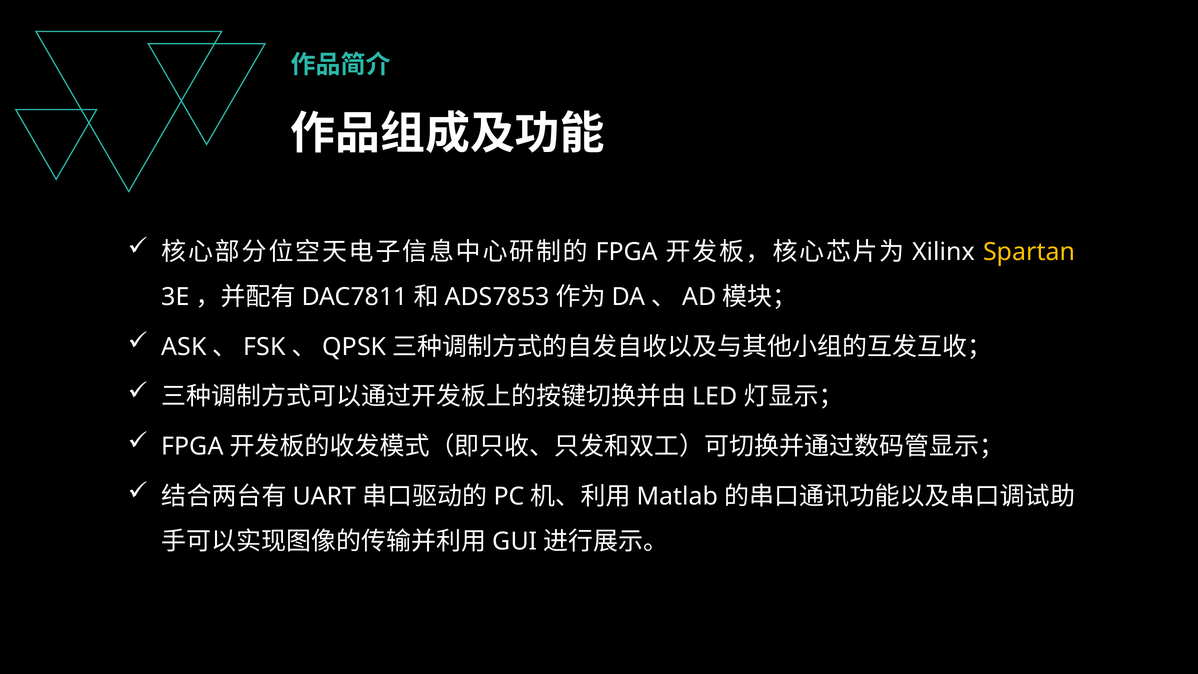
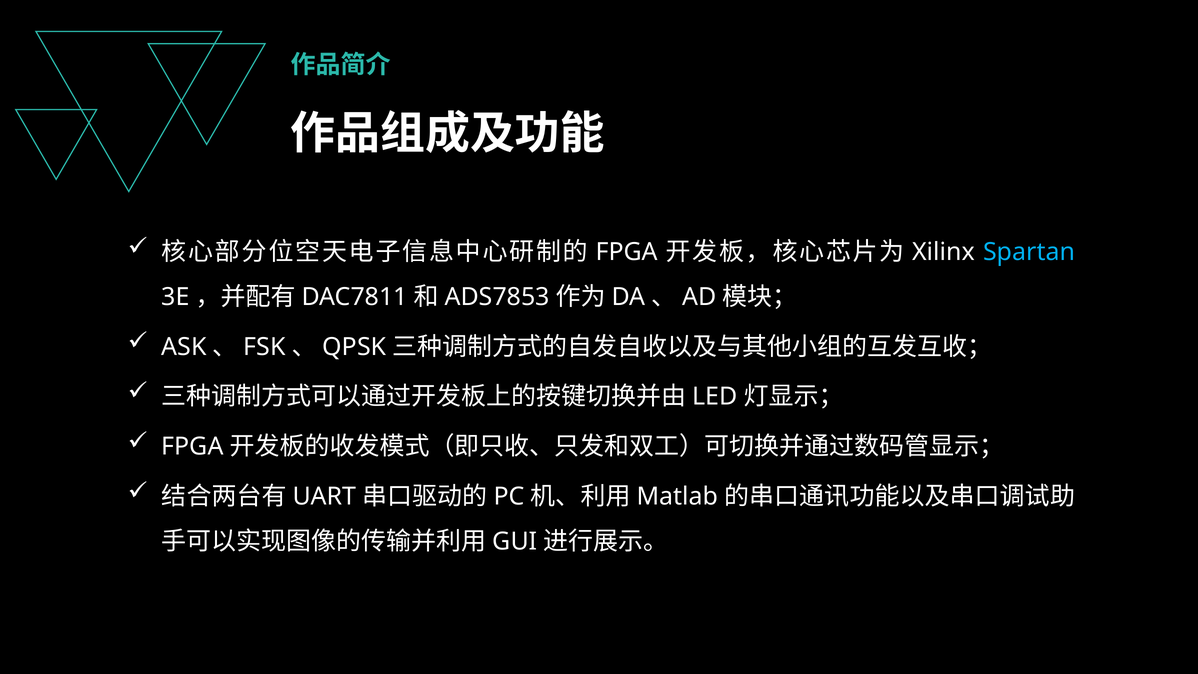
Spartan colour: yellow -> light blue (1029, 252)
